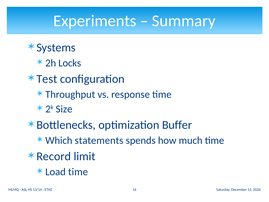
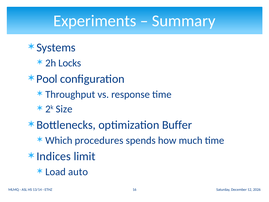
Test: Test -> Pool (47, 79)
statements: statements -> procedures (99, 140)
Record: Record -> Indices (54, 156)
Load time: time -> auto (78, 172)
